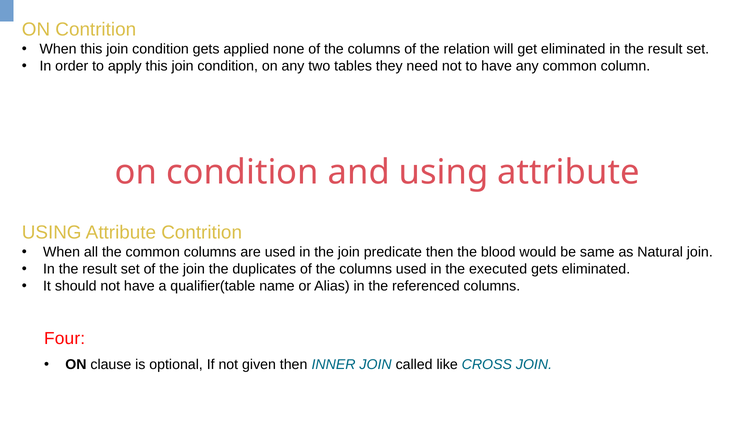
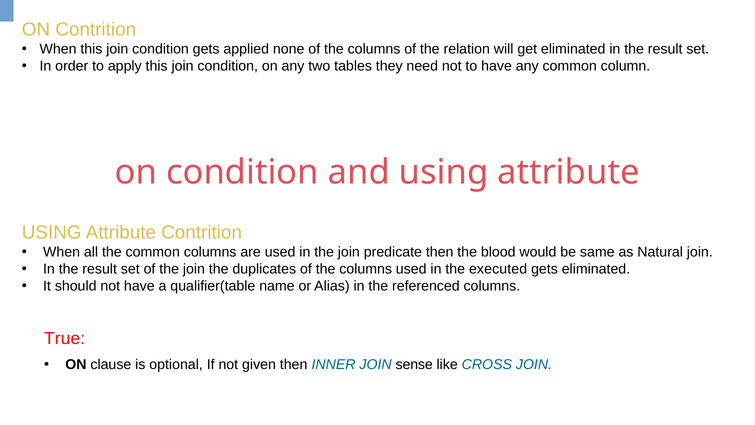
Four: Four -> True (65, 338)
called: called -> sense (414, 364)
